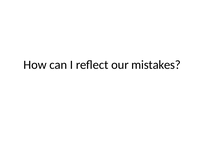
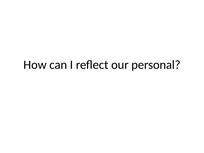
mistakes: mistakes -> personal (156, 65)
